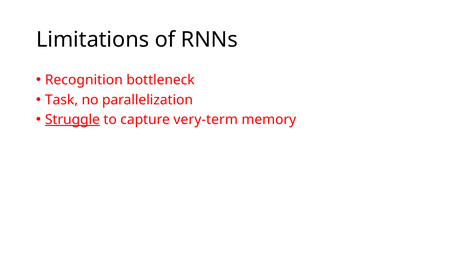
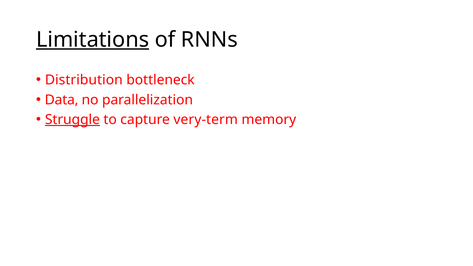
Limitations underline: none -> present (93, 40)
Recognition: Recognition -> Distribution (84, 80)
Task: Task -> Data (62, 100)
